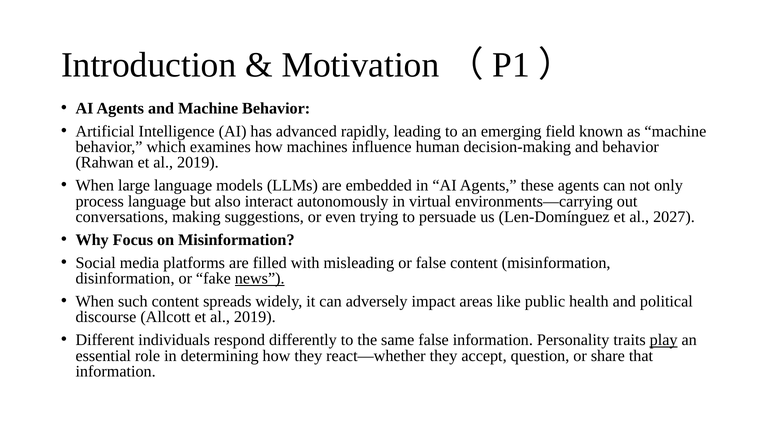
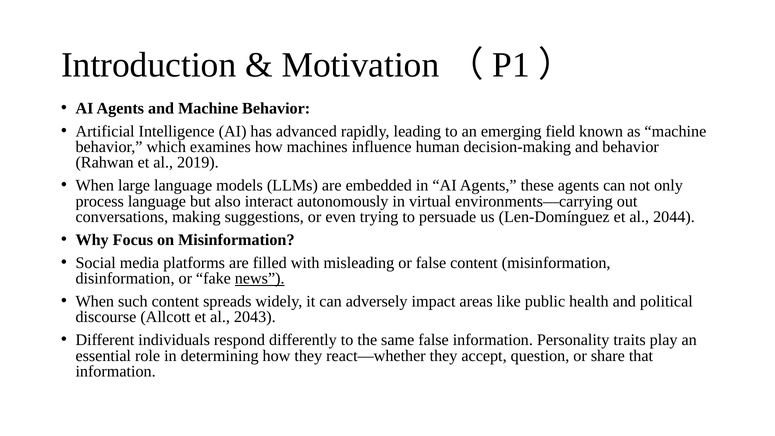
2027: 2027 -> 2044 (674, 217)
Allcott et al 2019: 2019 -> 2043 (255, 317)
play underline: present -> none (664, 340)
